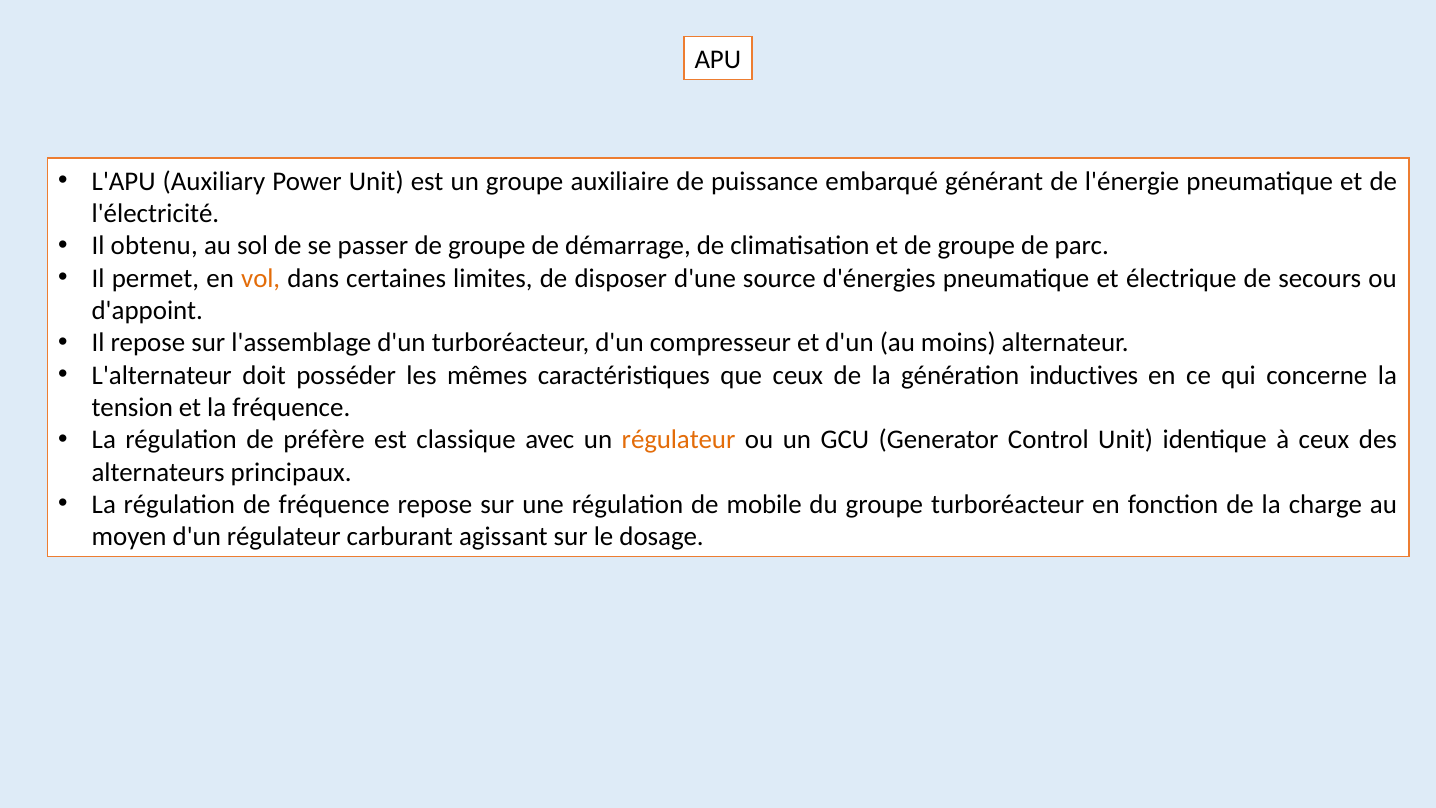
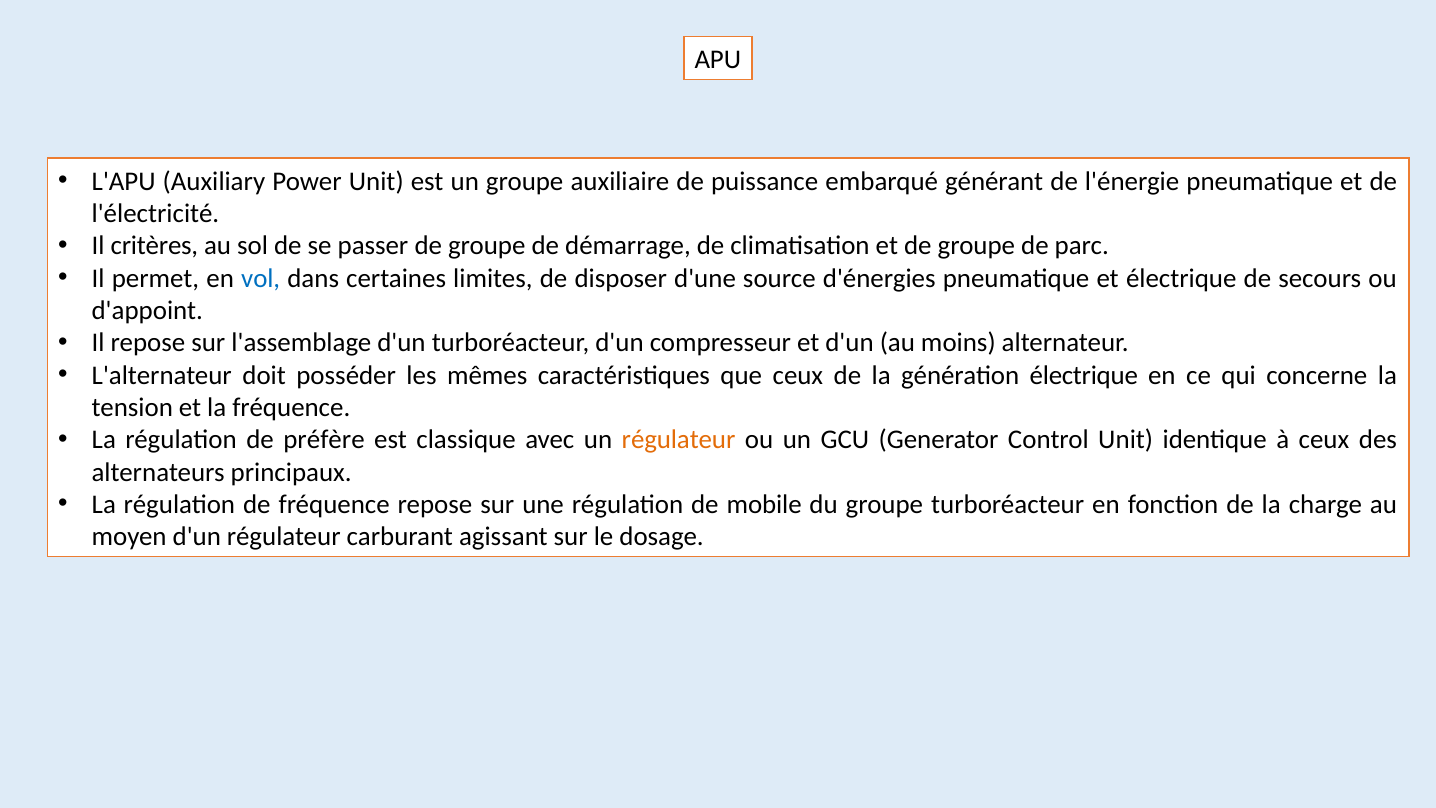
obtenu: obtenu -> critères (154, 246)
vol colour: orange -> blue (261, 278)
génération inductives: inductives -> électrique (1084, 375)
